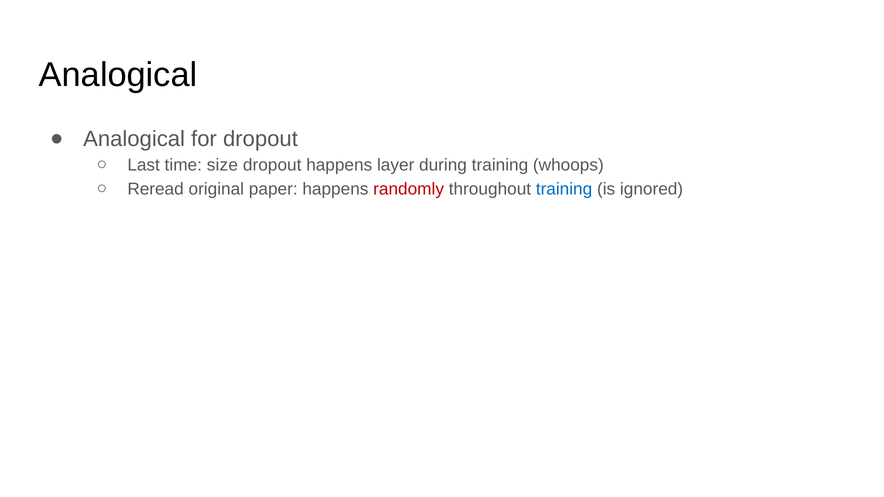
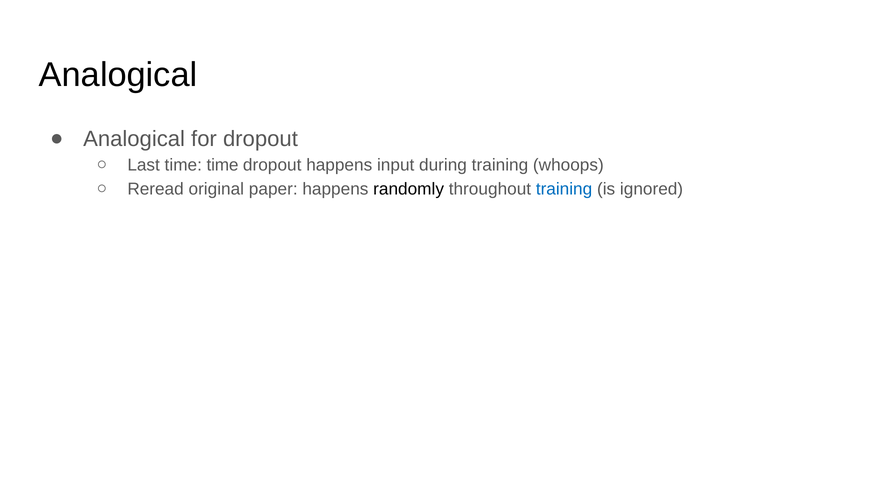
time size: size -> time (223, 165)
layer: layer -> input (396, 165)
randomly colour: red -> black (409, 189)
